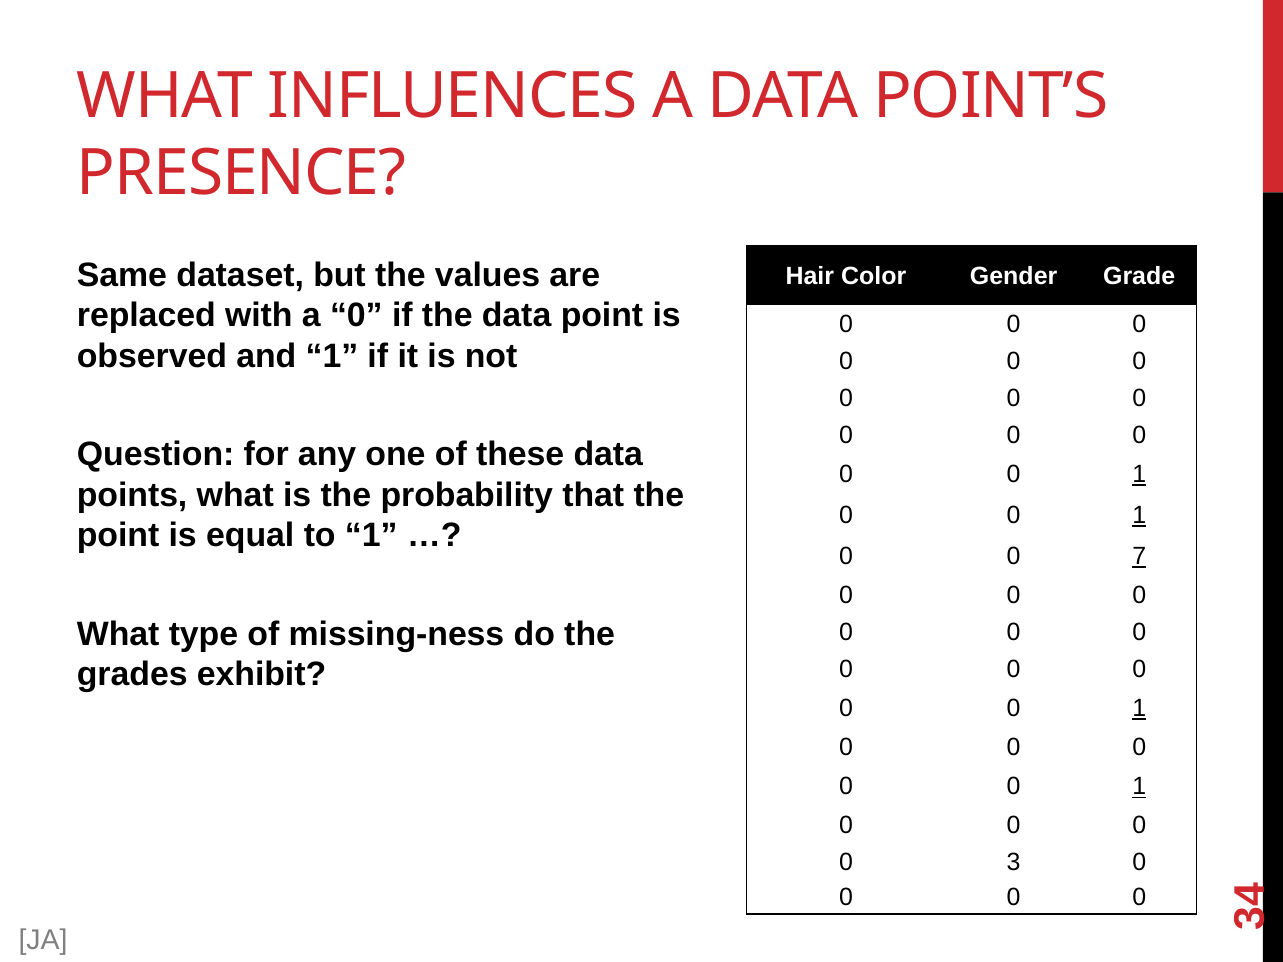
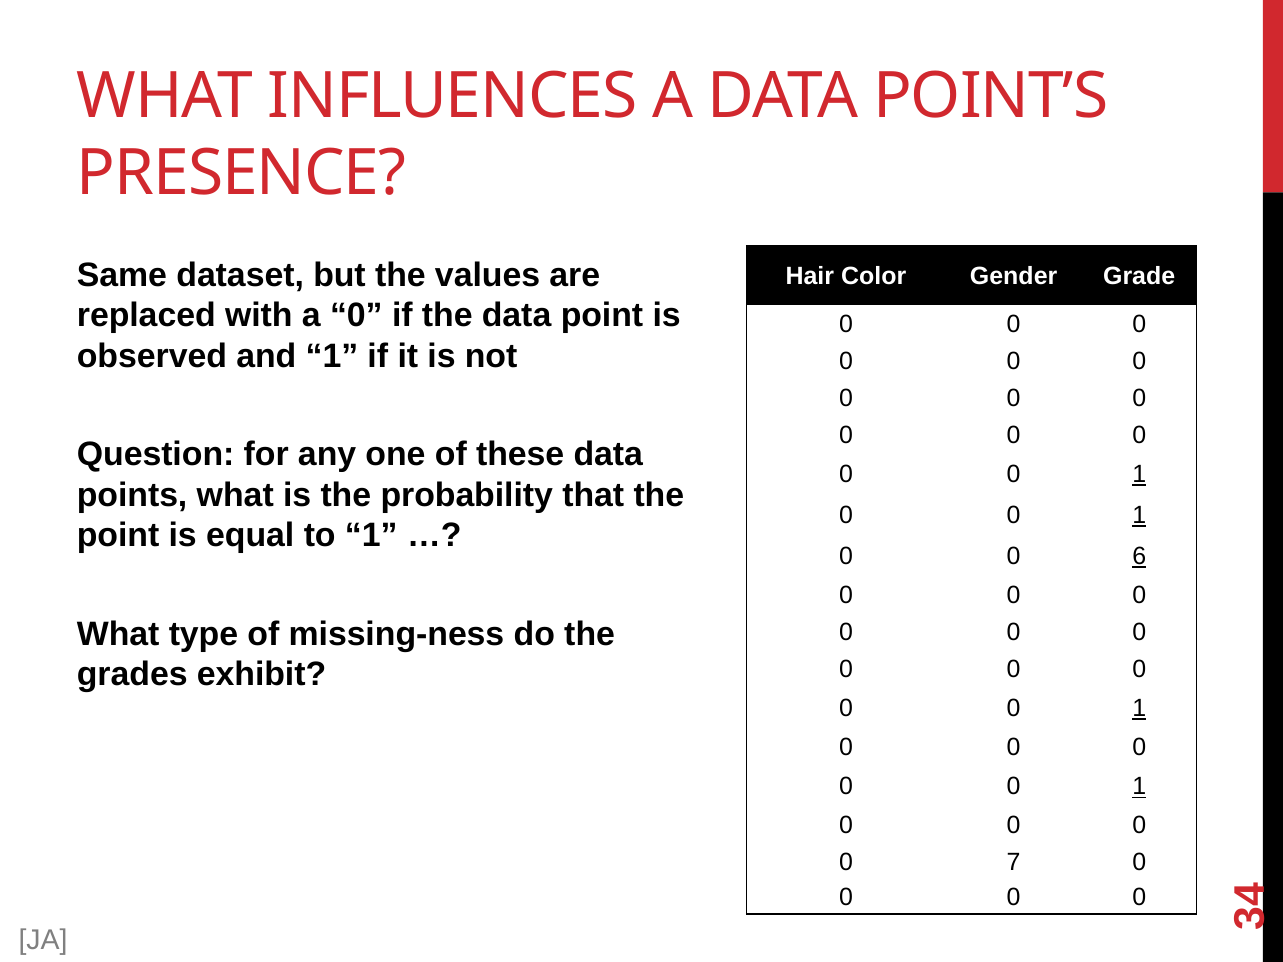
7: 7 -> 6 (1139, 556)
0 3: 3 -> 7 (1014, 862)
